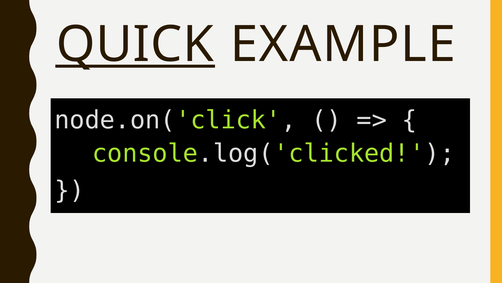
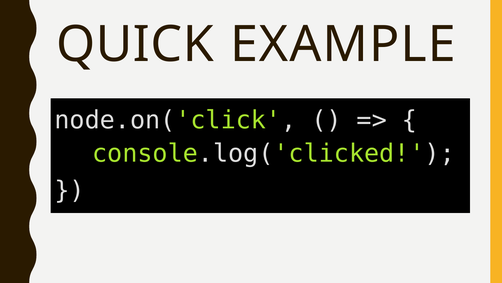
QUICK underline: present -> none (135, 44)
